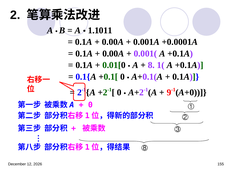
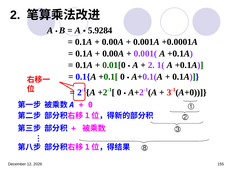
1.1011: 1.1011 -> 5.9284 (100, 30)
8: 8 -> 2 (151, 65)
9: 9 -> 3 (169, 93)
